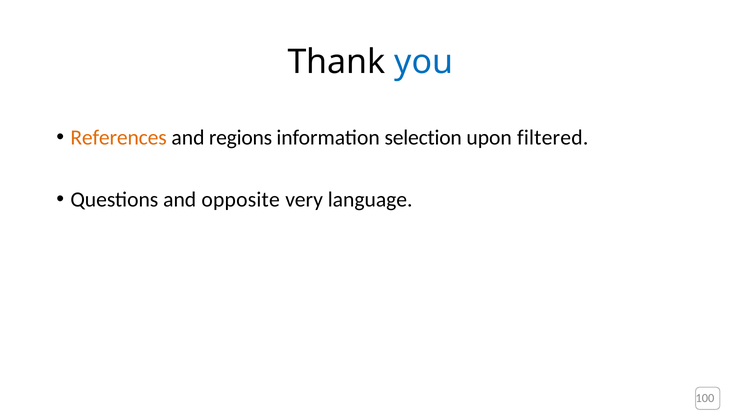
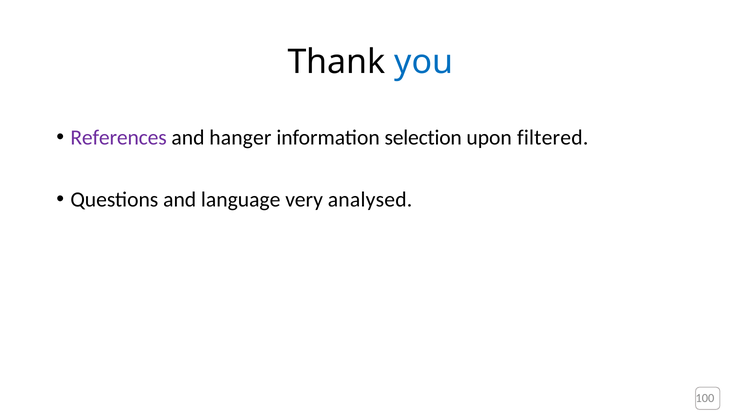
References colour: orange -> purple (119, 137)
regions: regions -> hanger (240, 137)
opposite: opposite -> language (241, 200)
language: language -> analysed (370, 200)
